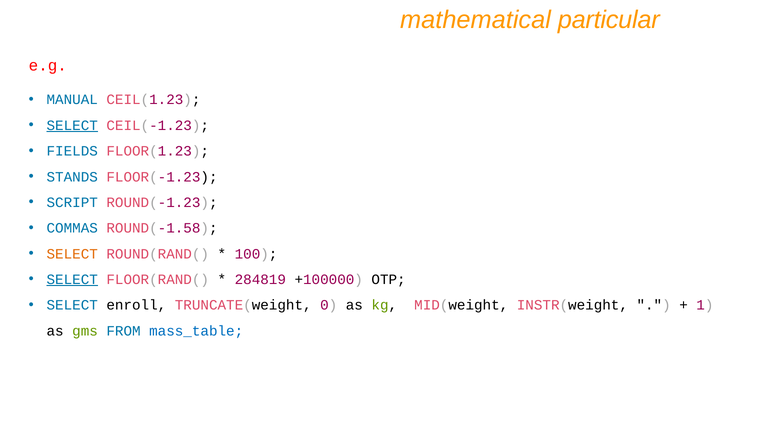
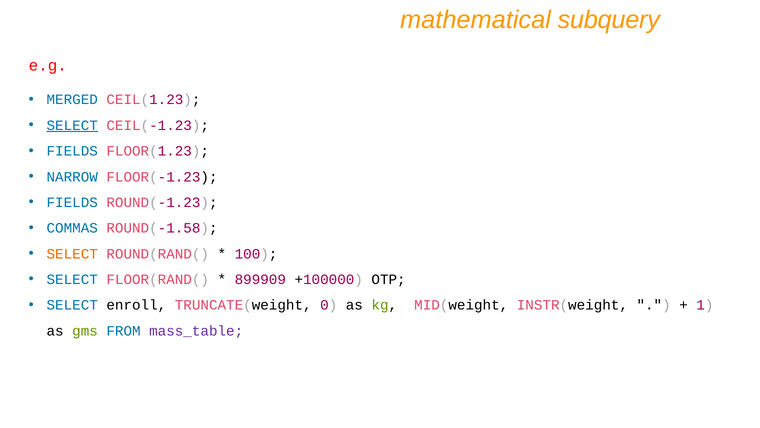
particular: particular -> subquery (609, 20)
MANUAL: MANUAL -> MERGED (72, 100)
STANDS: STANDS -> NARROW (72, 177)
SCRIPT: SCRIPT -> FIELDS (72, 202)
SELECT underline: present -> none (72, 279)
284819: 284819 -> 899909 (260, 279)
mass_table colour: blue -> purple (196, 330)
